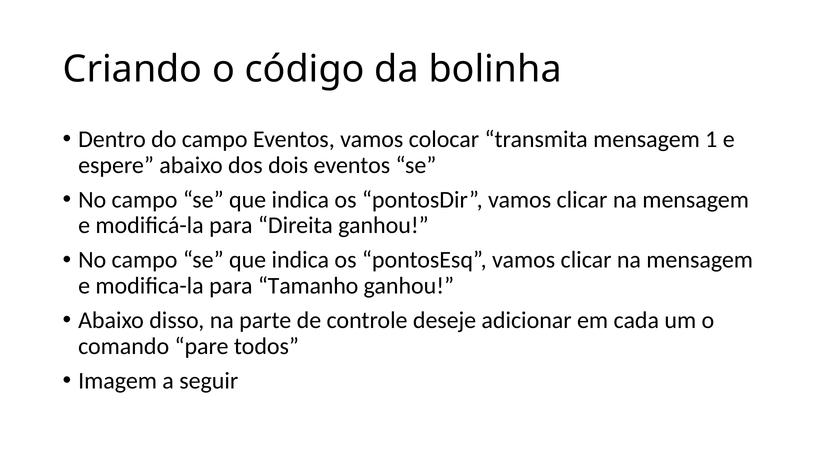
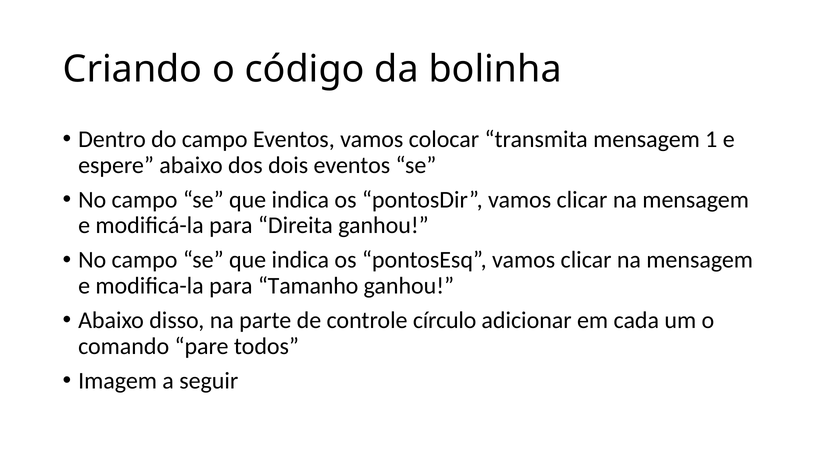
deseje: deseje -> círculo (445, 320)
